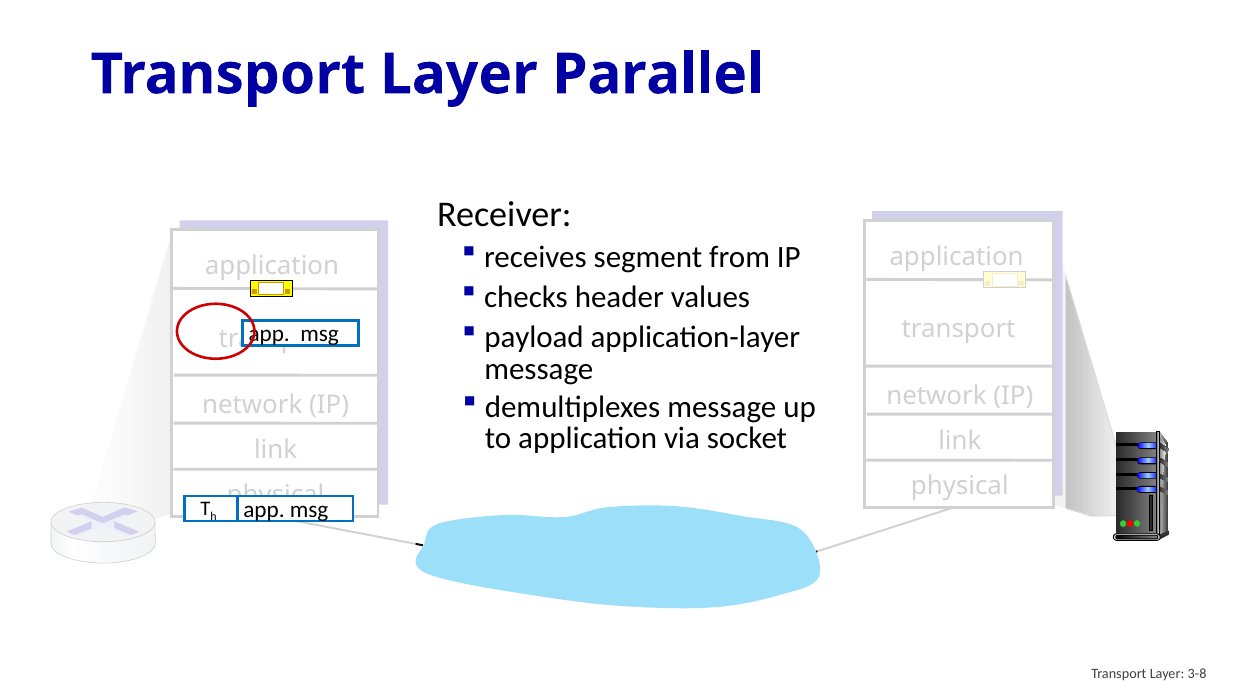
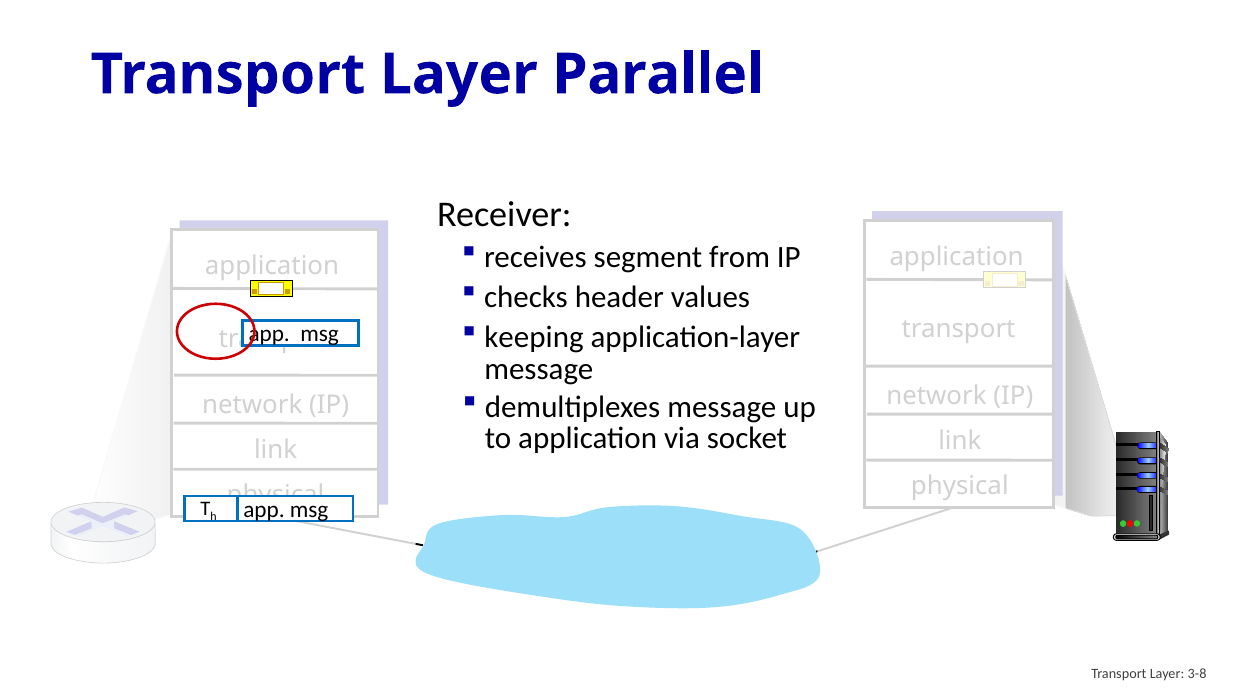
payload: payload -> keeping (534, 337)
